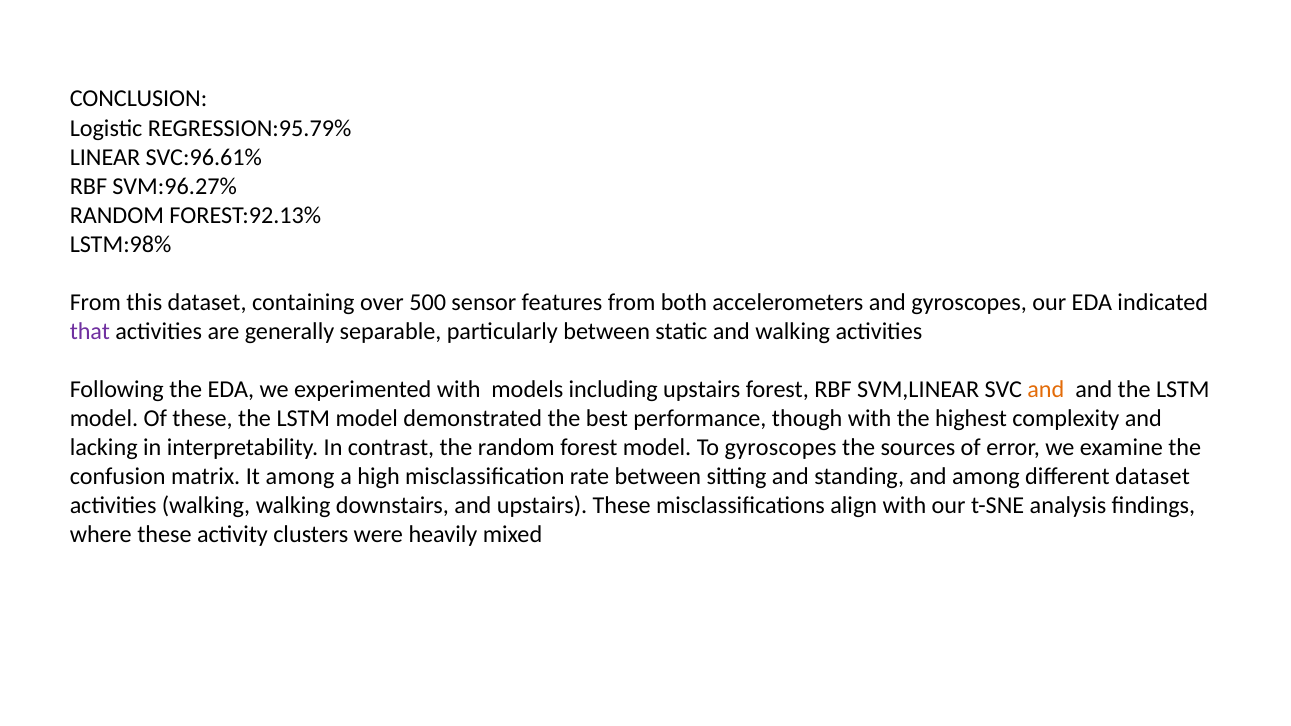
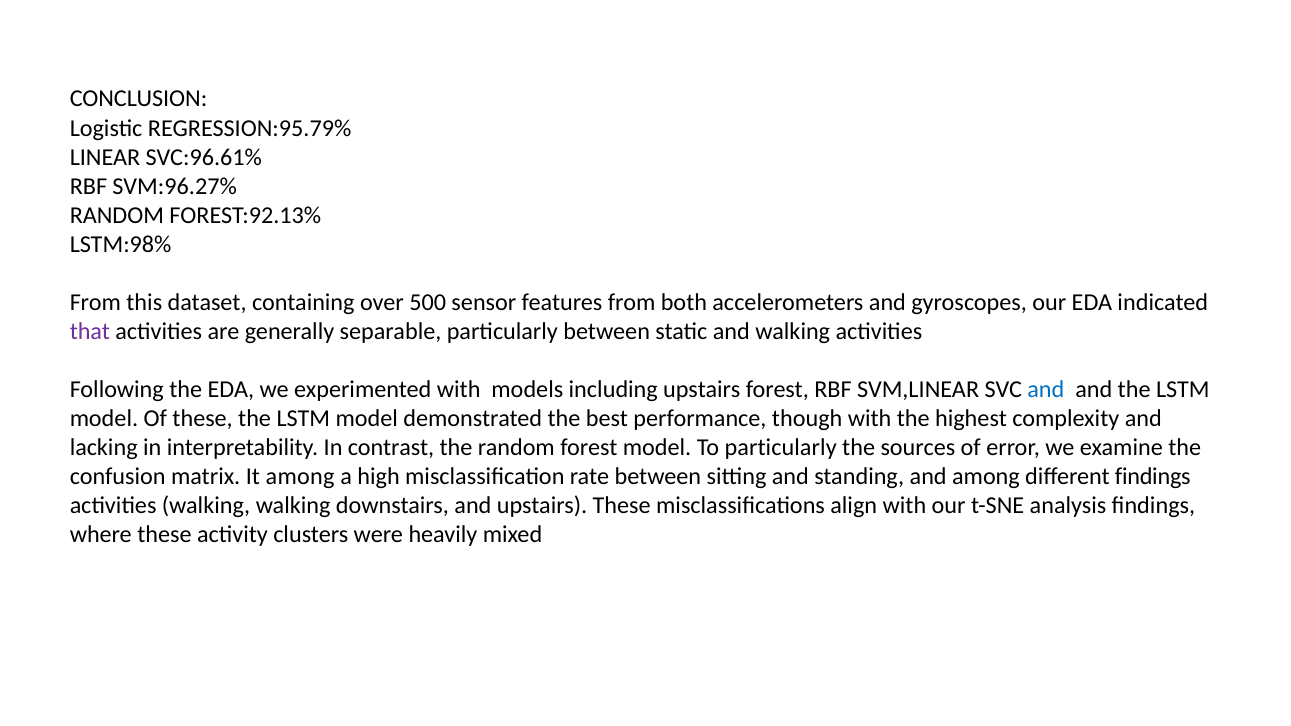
and colour: orange -> blue (1046, 389)
To gyroscopes: gyroscopes -> particularly (781, 448)
different dataset: dataset -> findings (1153, 477)
